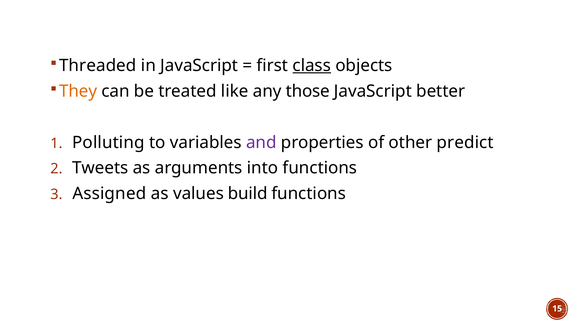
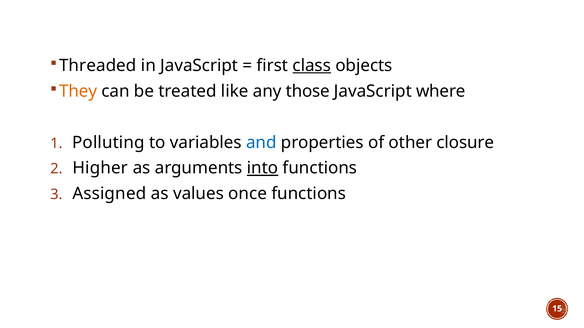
better: better -> where (441, 91)
and colour: purple -> blue (261, 143)
predict: predict -> closure (465, 143)
Tweets: Tweets -> Higher (100, 168)
into underline: none -> present (263, 168)
build: build -> once (248, 194)
